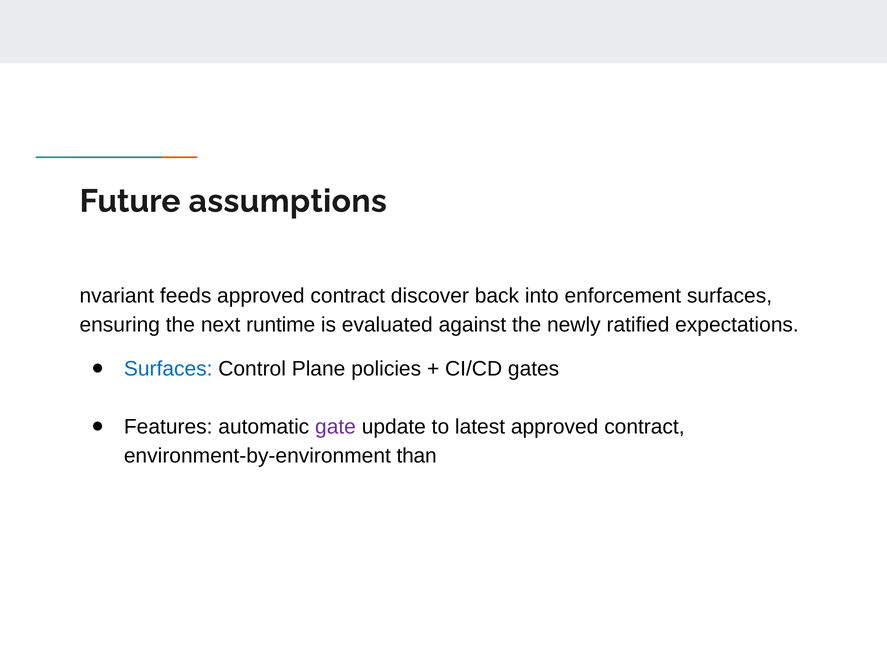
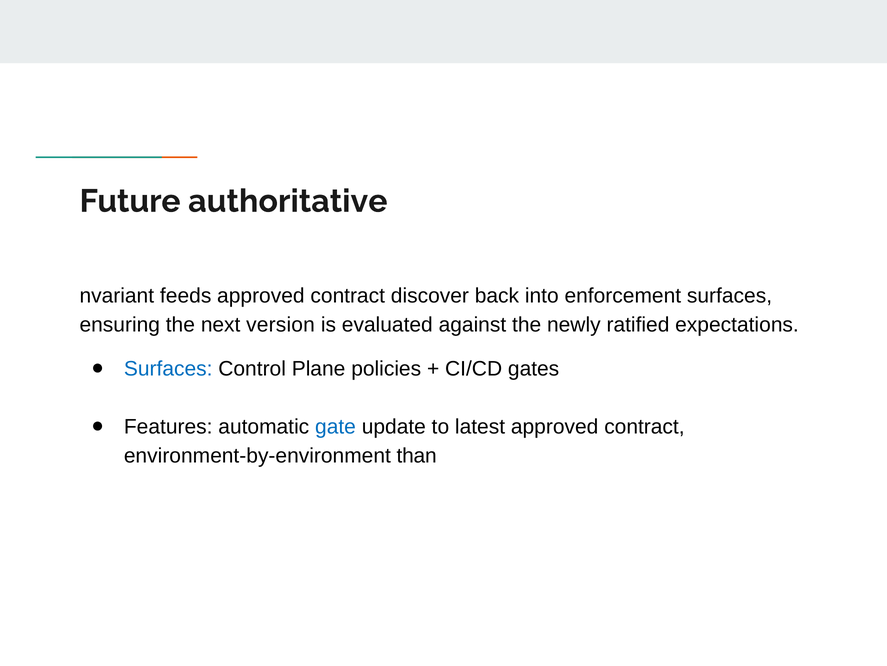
assumptions: assumptions -> authoritative (288, 201)
runtime: runtime -> version (281, 325)
gate colour: purple -> blue (335, 426)
